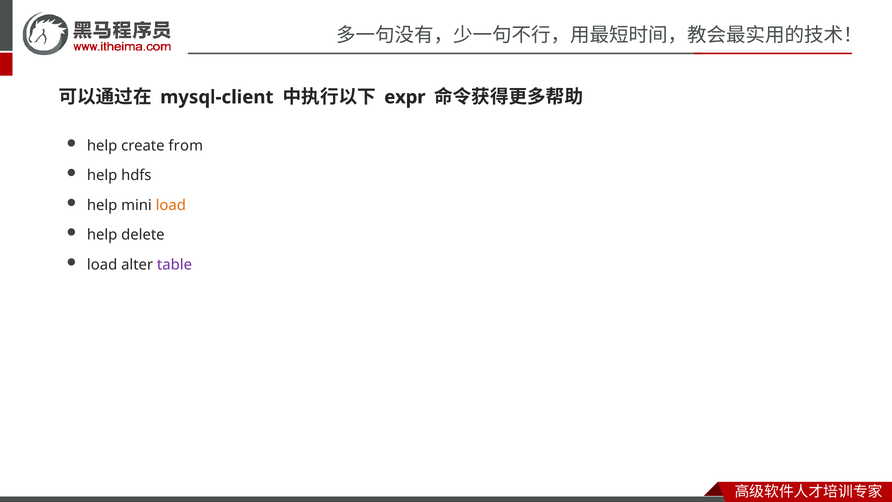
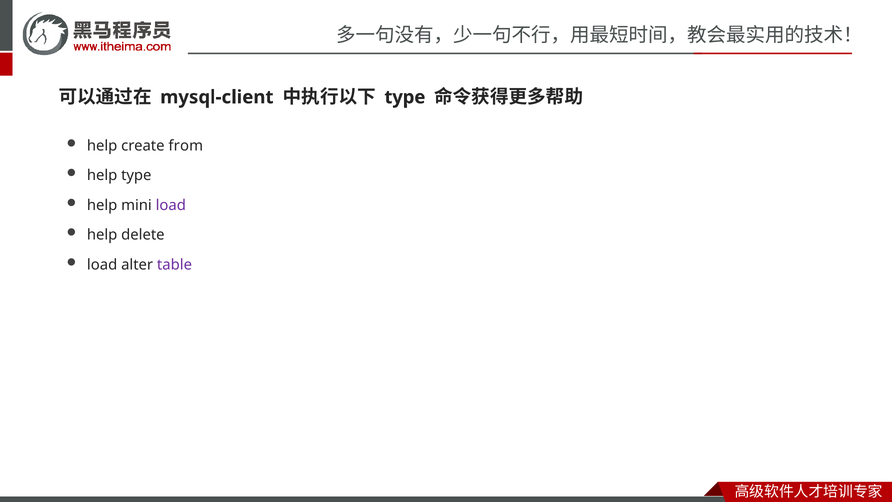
expr: expr -> type (405, 97)
help hdfs: hdfs -> type (136, 175)
load colour: orange -> purple (171, 205)
